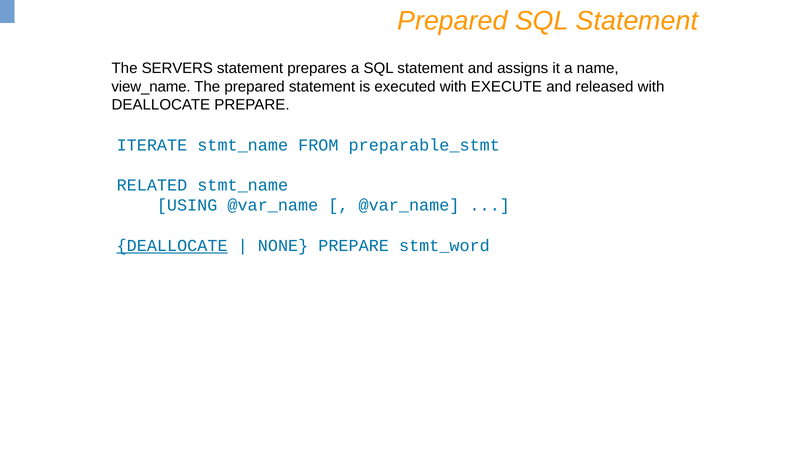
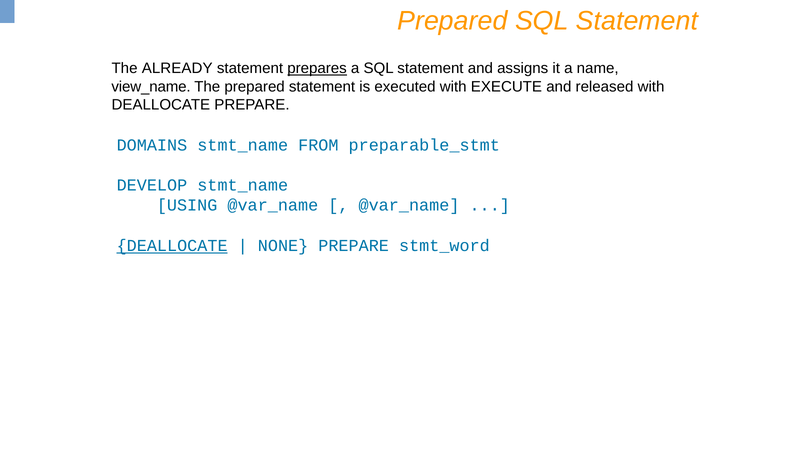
SERVERS: SERVERS -> ALREADY (177, 68)
prepares underline: none -> present (317, 68)
ITERATE: ITERATE -> DOMAINS (152, 145)
RELATED: RELATED -> DEVELOP (152, 185)
